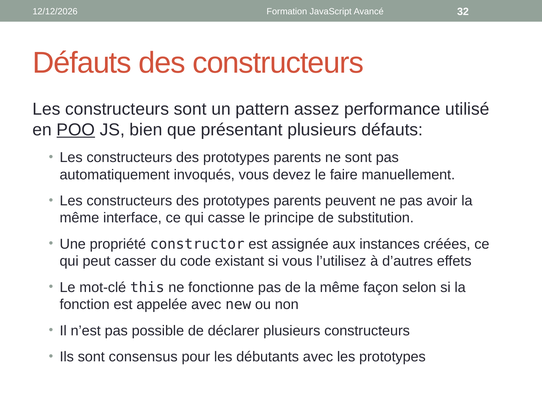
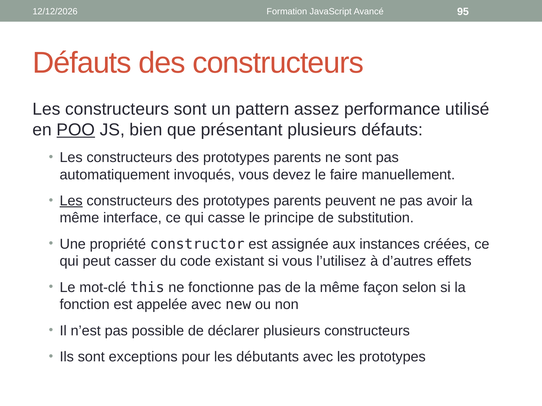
32: 32 -> 95 (463, 12)
Les underline: none -> present (71, 201)
consensus: consensus -> exceptions (143, 357)
